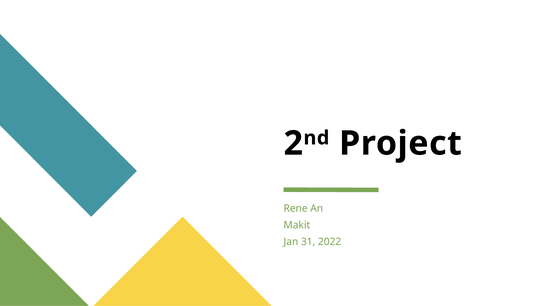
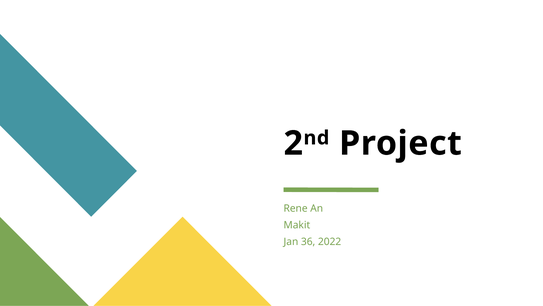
31: 31 -> 36 (308, 241)
